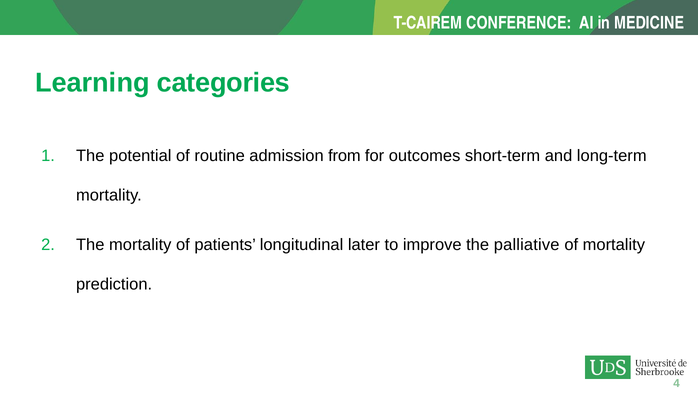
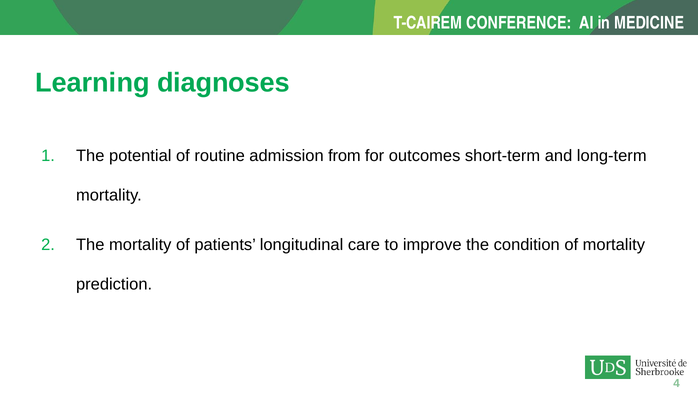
categories: categories -> diagnoses (223, 83)
later: later -> care (364, 245)
palliative: palliative -> condition (527, 245)
